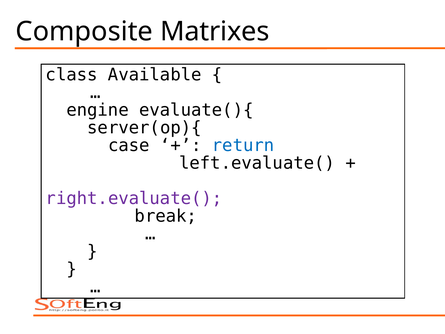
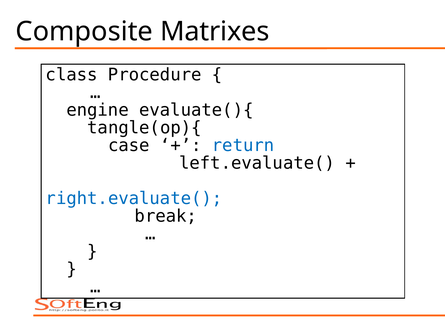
Available: Available -> Procedure (155, 75)
server(op){: server(op){ -> tangle(op){ (144, 128)
right.evaluate( colour: purple -> blue (134, 198)
